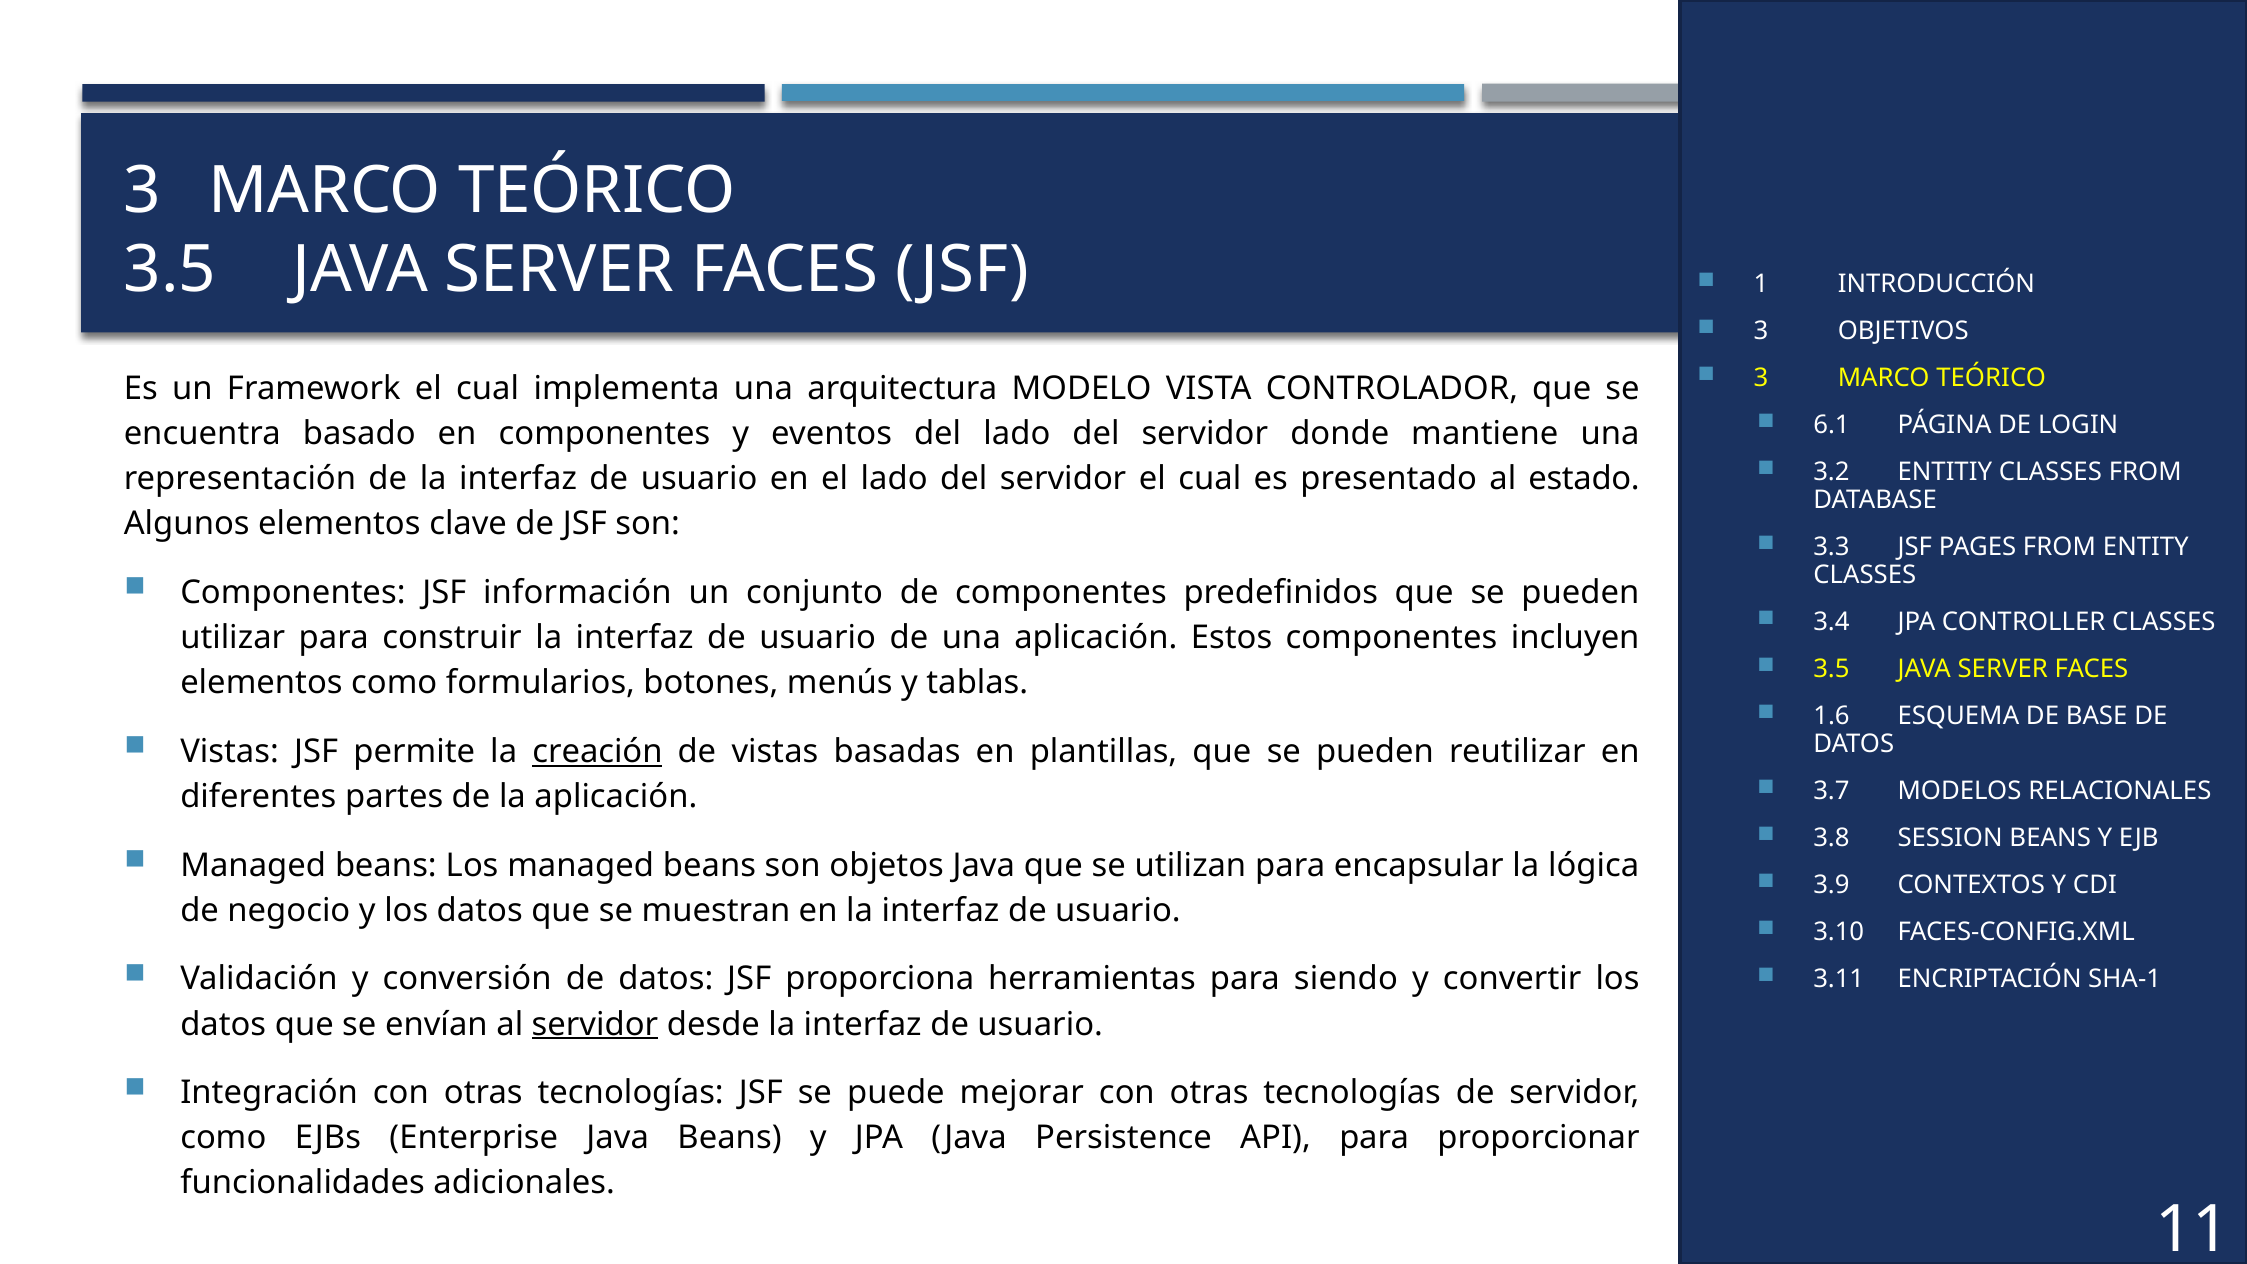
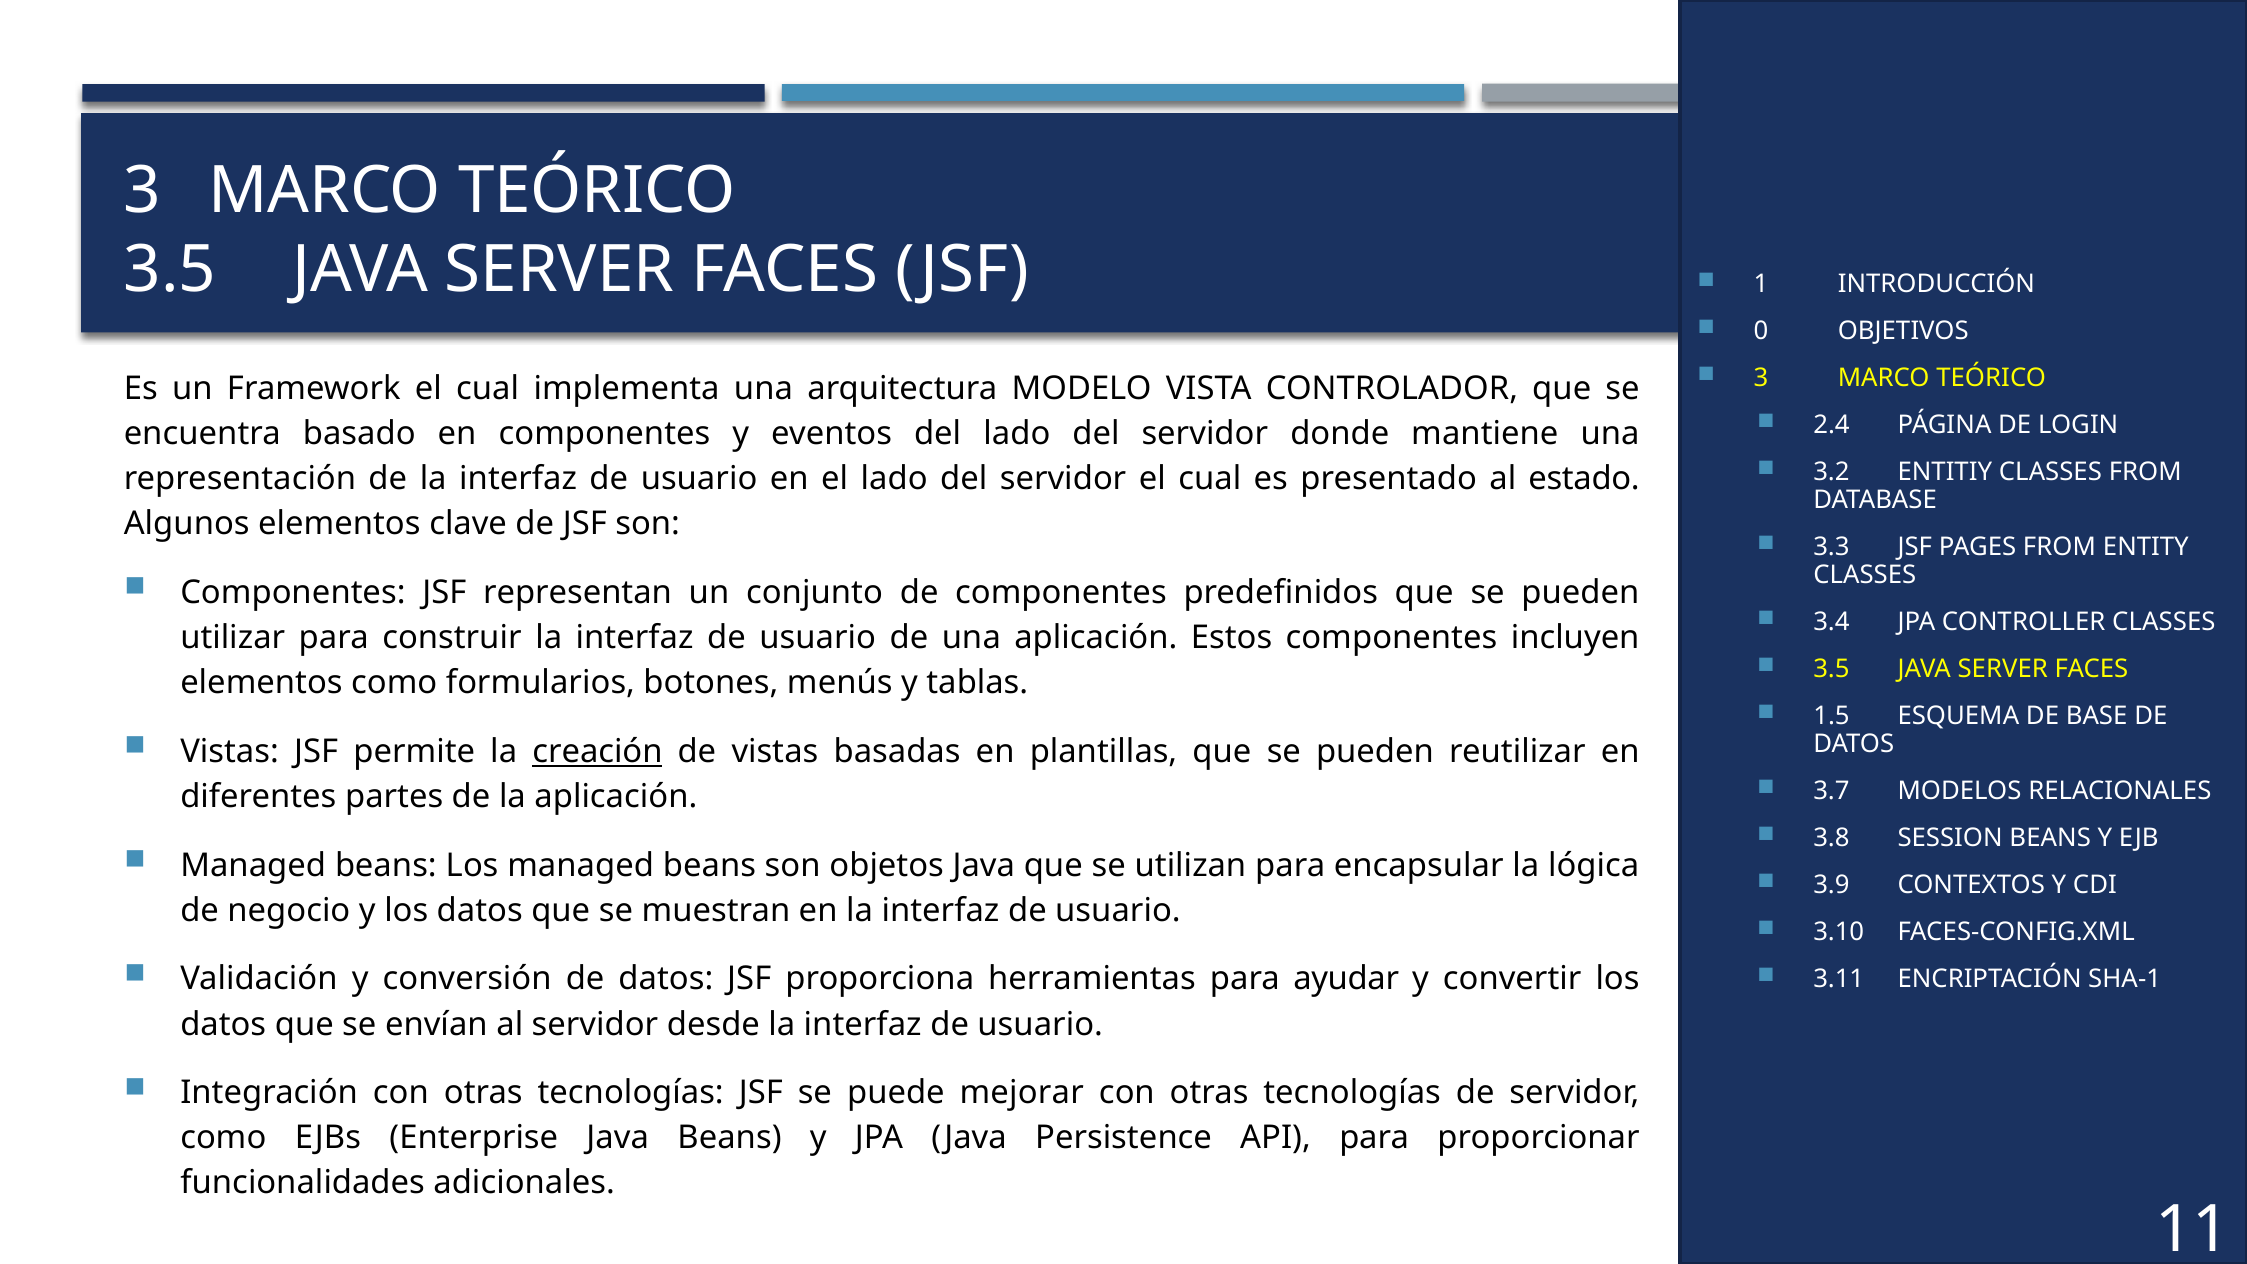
3: 3 -> 0 (1761, 331)
6.1: 6.1 -> 2.4 (1831, 425)
información: información -> representan (577, 592)
1.6: 1.6 -> 1.5 (1831, 716)
siendo: siendo -> ayudar (1346, 979)
servidor underline: present -> none (595, 1024)
